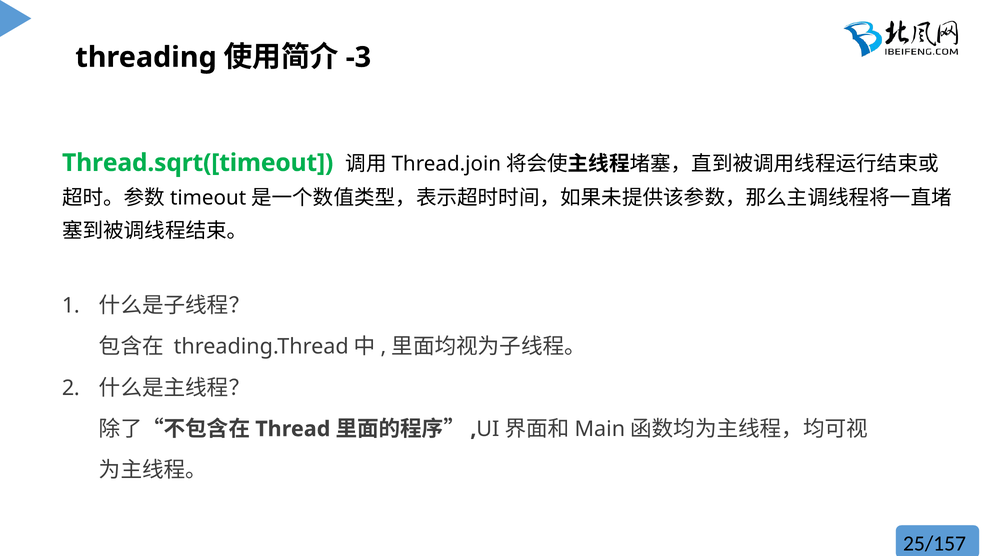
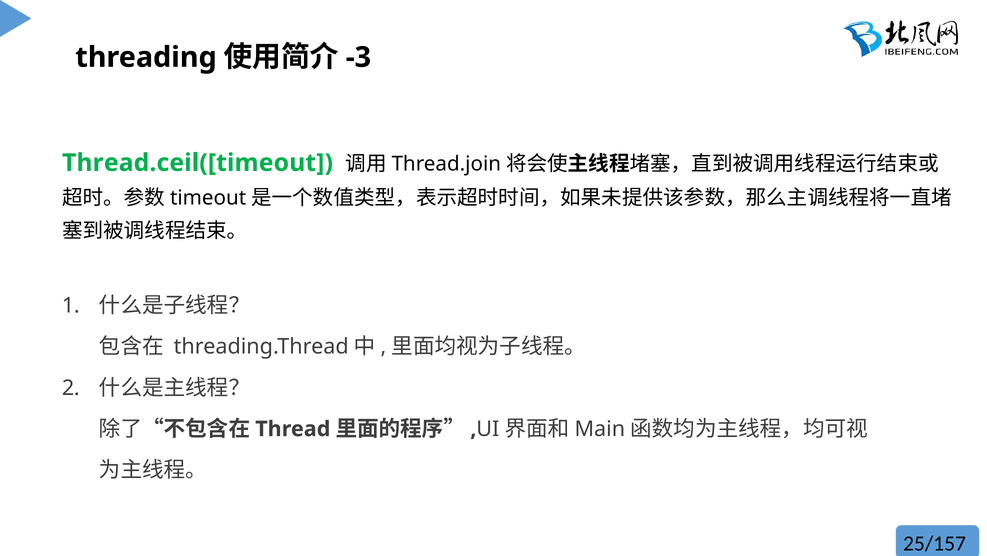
Thread.sqrt([timeout: Thread.sqrt([timeout -> Thread.ceil([timeout (198, 163)
